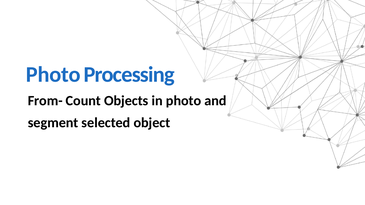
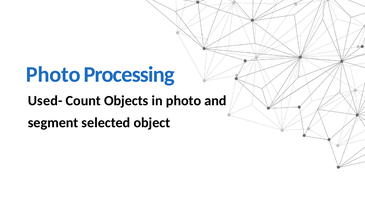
From-: From- -> Used- (45, 101)
